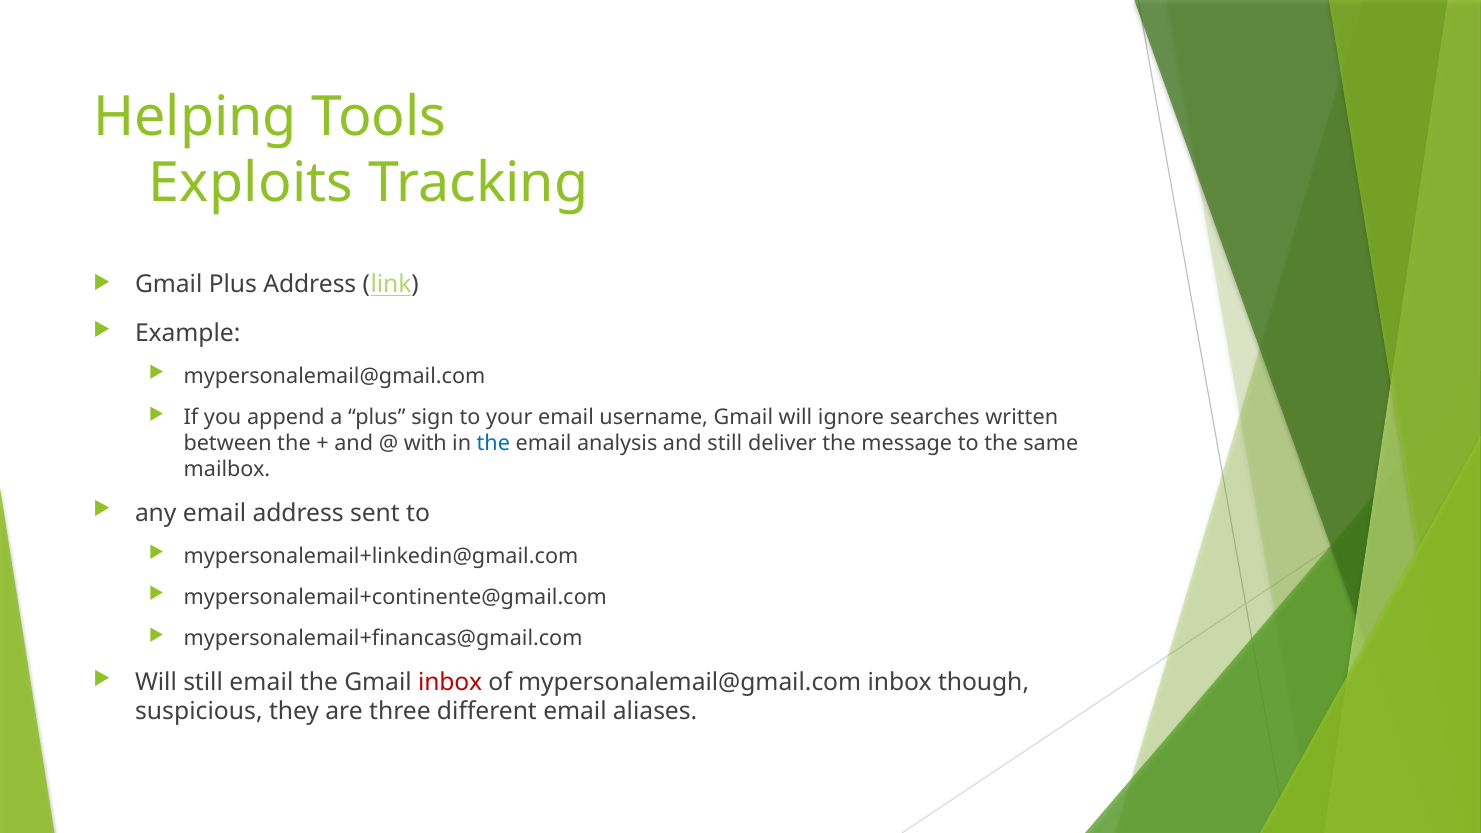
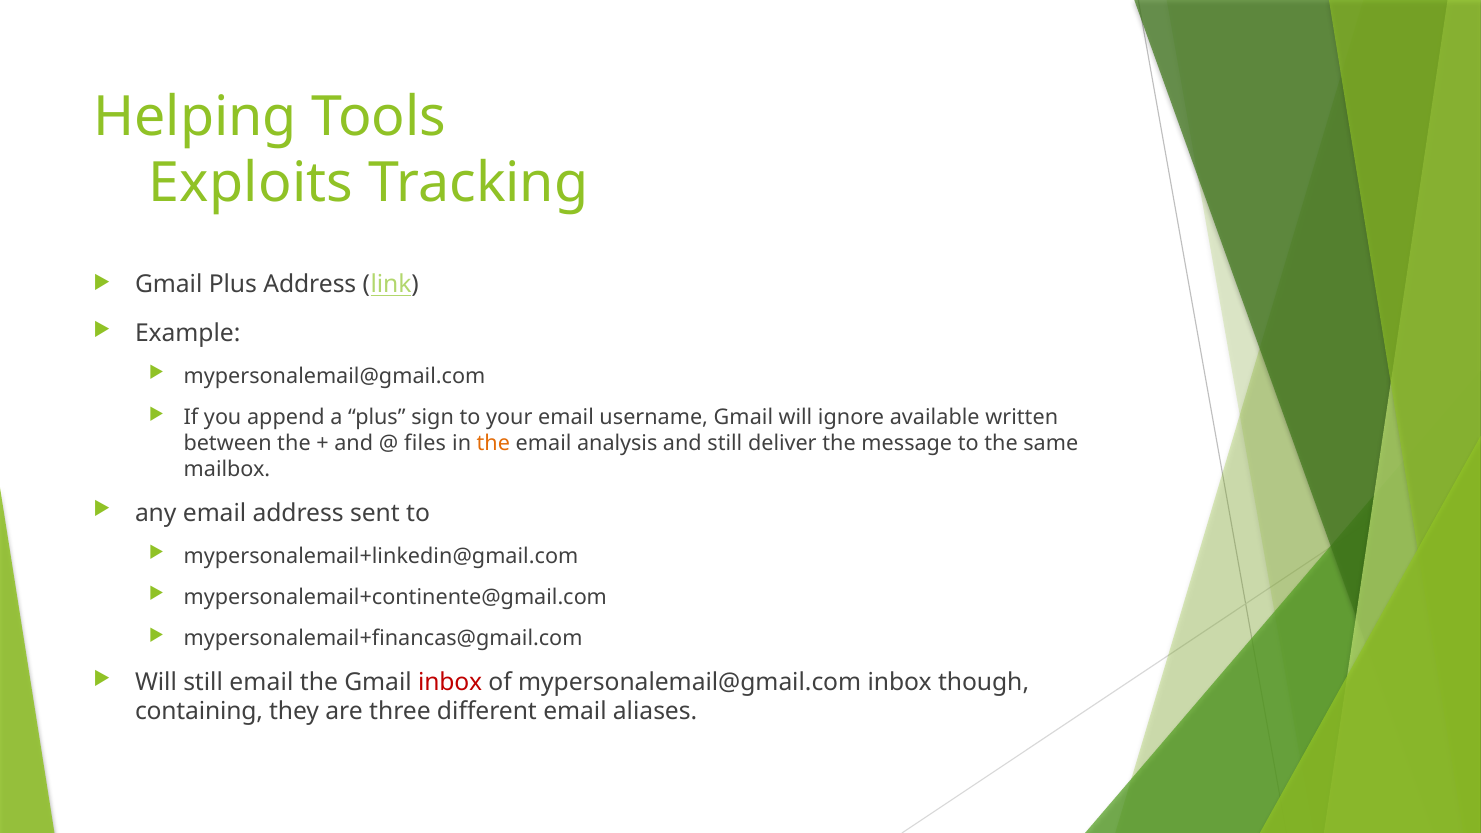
searches: searches -> available (935, 418)
with: with -> files (425, 444)
the colour: blue -> orange (493, 444)
suspicious: suspicious -> containing (199, 712)
